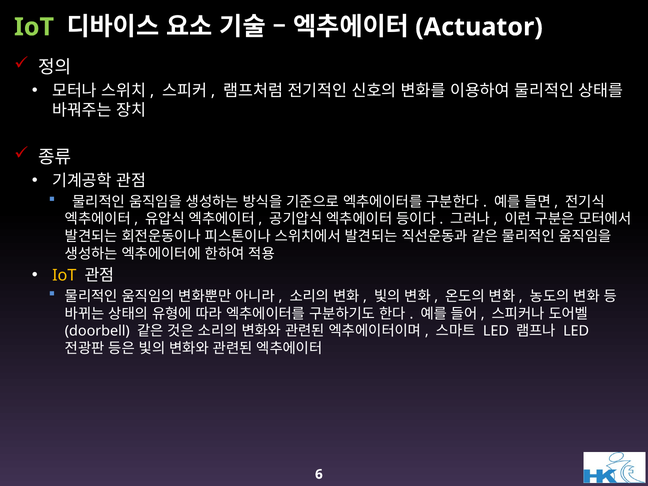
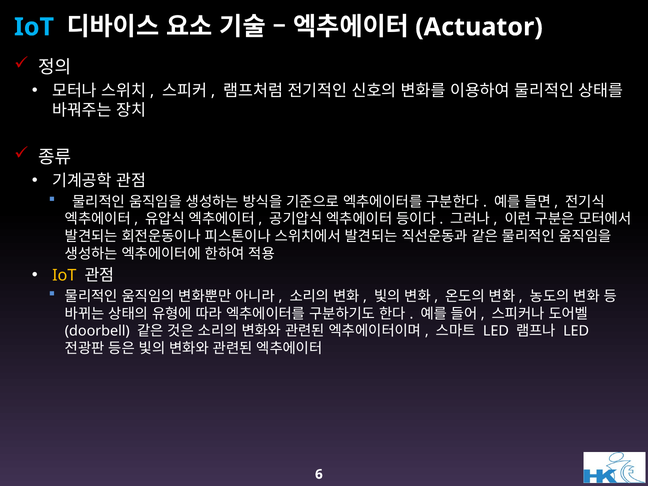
IoT colour: light green -> light blue (34, 27)
